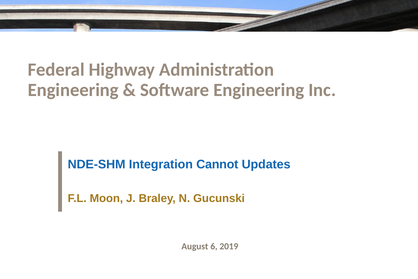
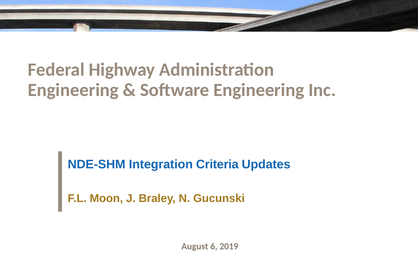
Cannot: Cannot -> Criteria (217, 164)
